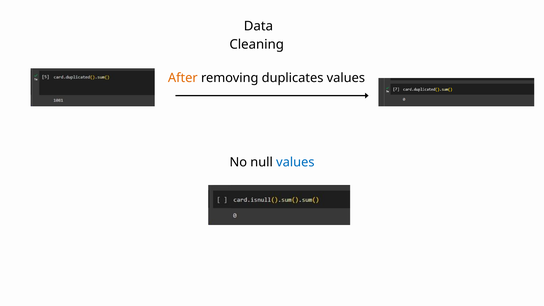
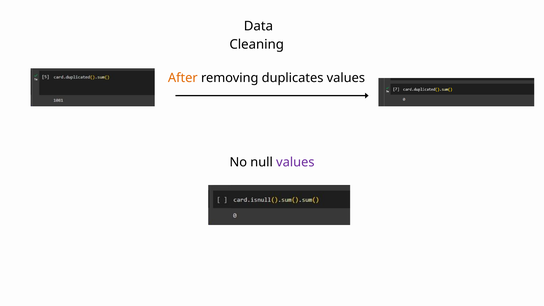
values colour: blue -> purple (295, 162)
